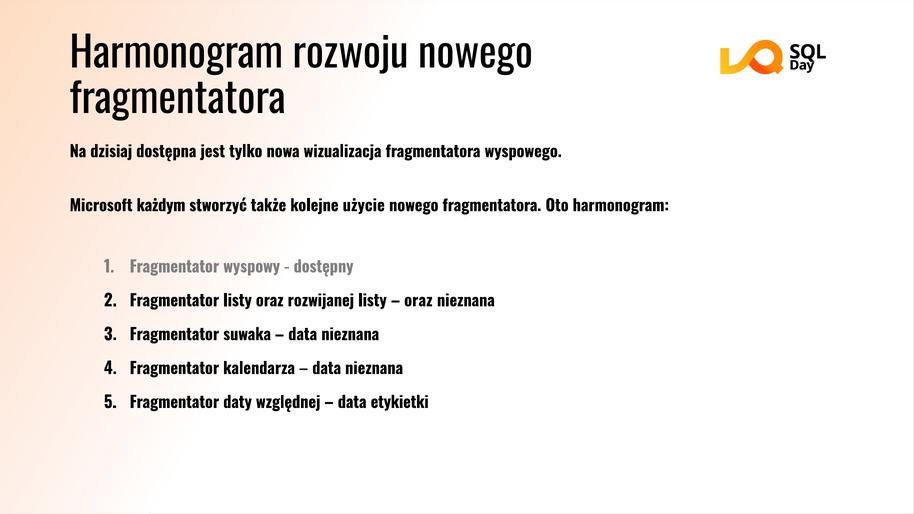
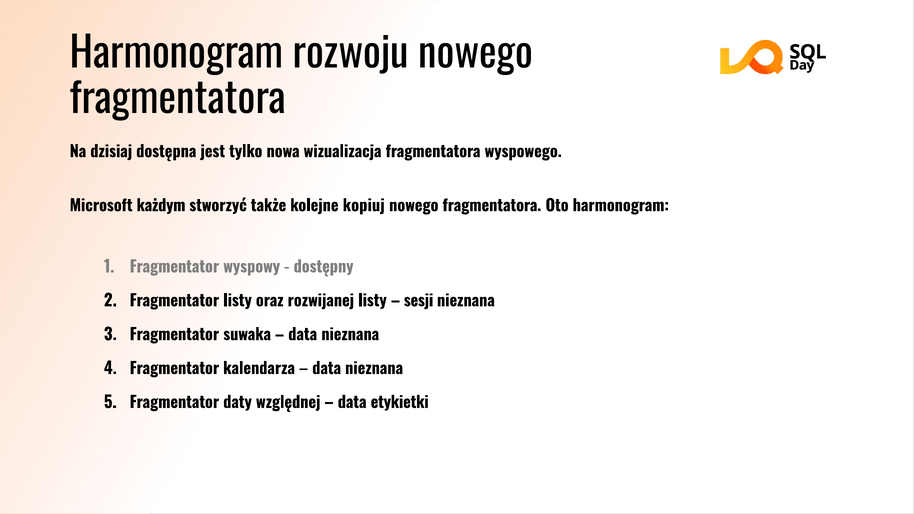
użycie: użycie -> kopiuj (364, 206)
oraz: oraz -> sesji (419, 301)
